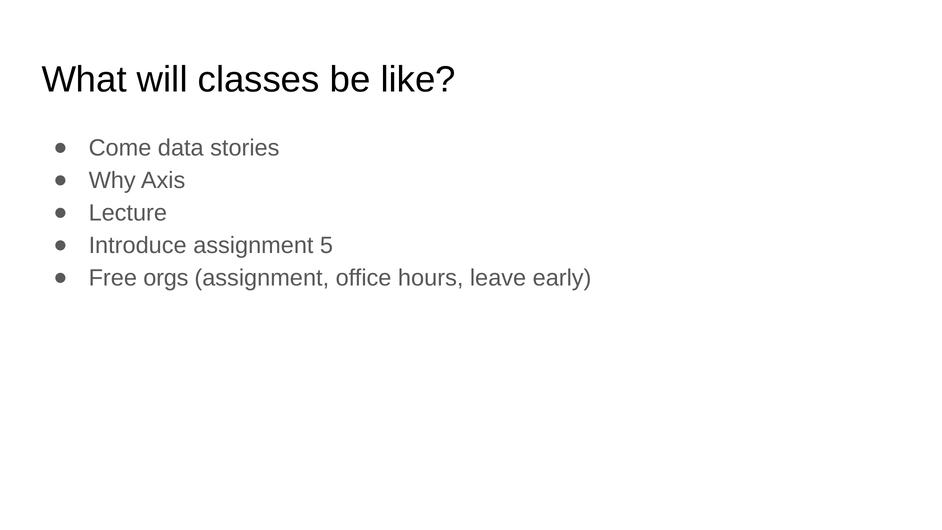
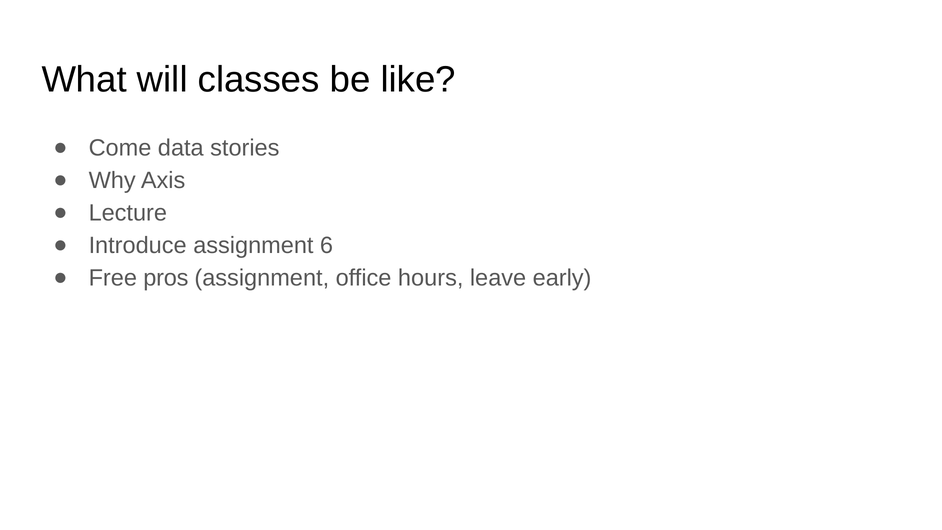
5: 5 -> 6 (327, 246)
orgs: orgs -> pros (166, 278)
